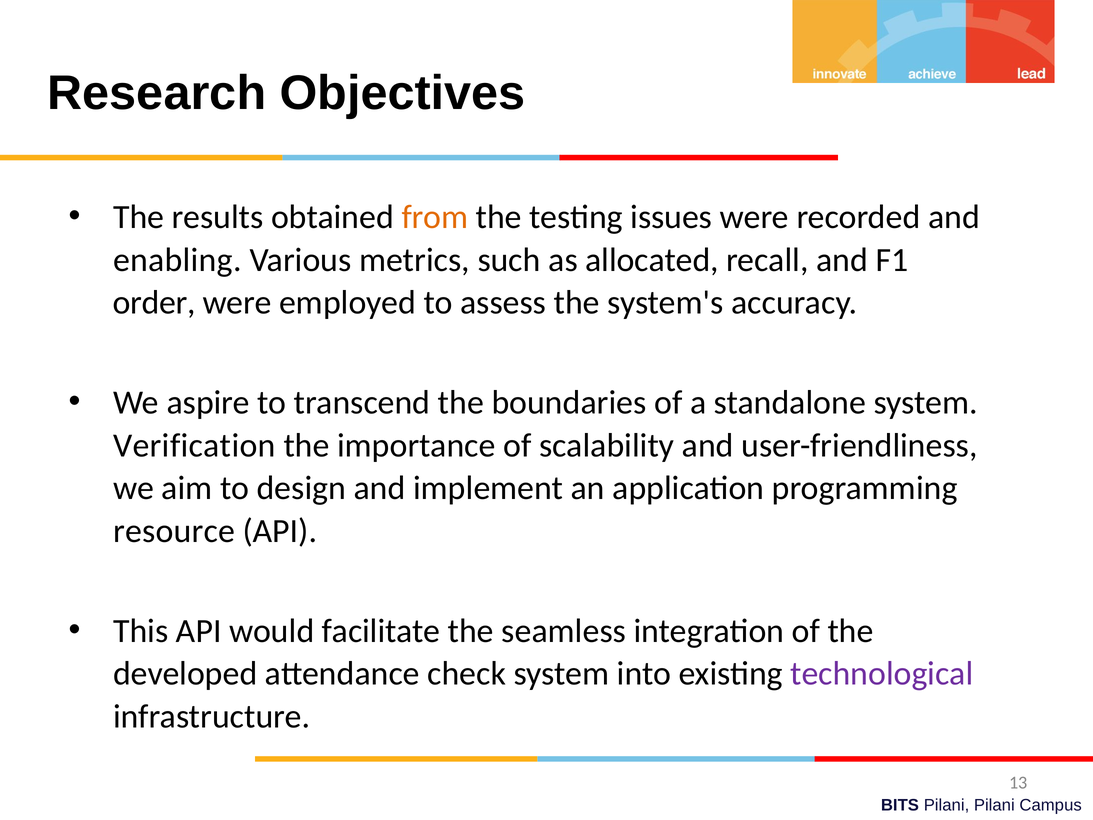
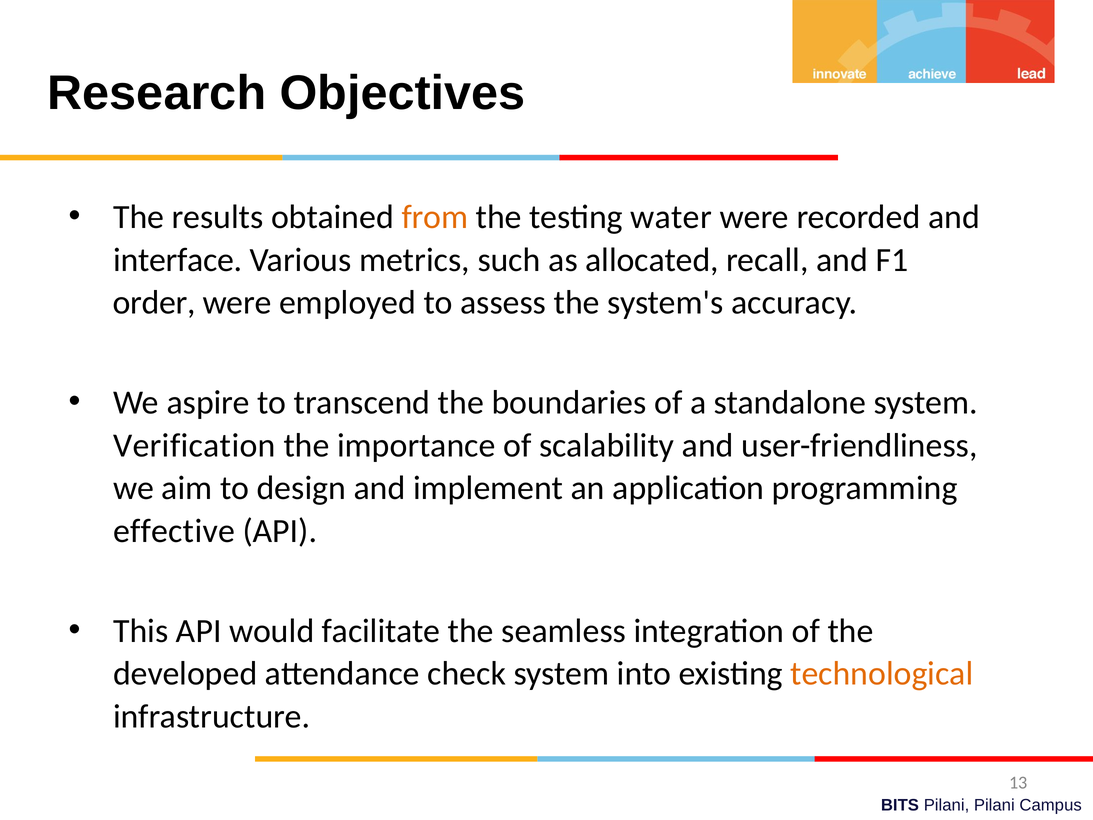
issues: issues -> water (671, 217)
enabling: enabling -> interface (178, 260)
resource: resource -> effective (174, 531)
technological colour: purple -> orange (882, 673)
